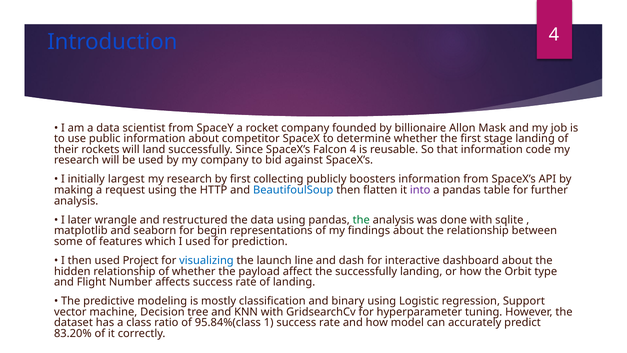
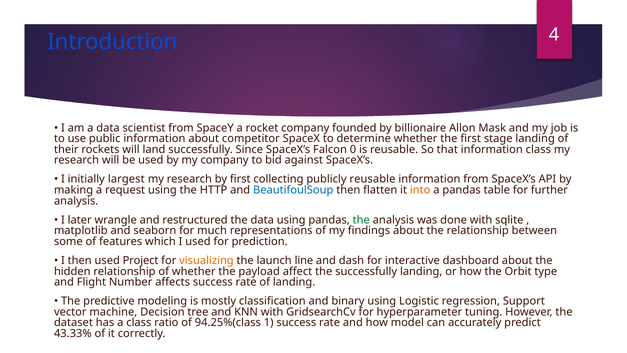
Falcon 4: 4 -> 0 (353, 149)
information code: code -> class (538, 149)
publicly boosters: boosters -> reusable (372, 179)
into colour: purple -> orange (420, 190)
begin: begin -> much (212, 231)
visualizing colour: blue -> orange (206, 260)
95.84%(class: 95.84%(class -> 94.25%(class (228, 323)
83.20%: 83.20% -> 43.33% (73, 333)
